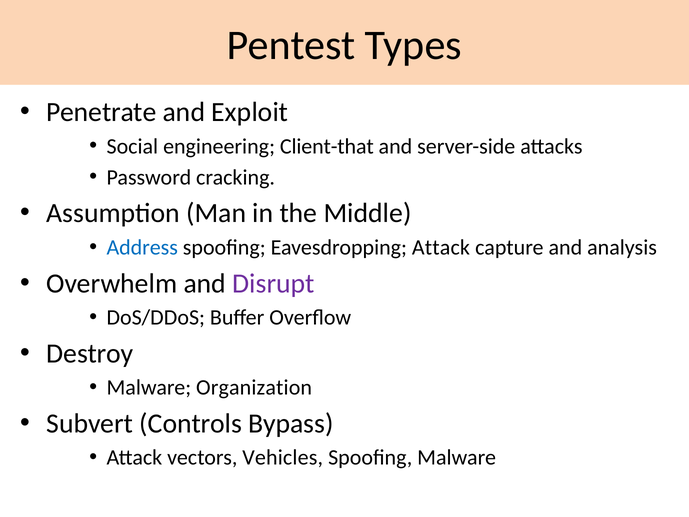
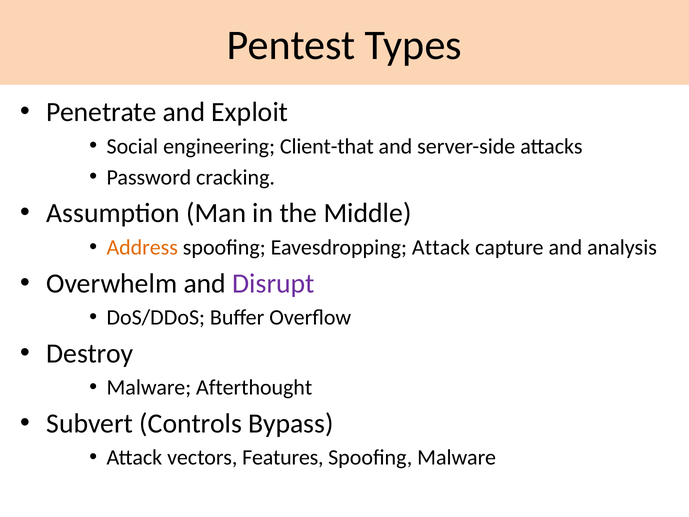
Address colour: blue -> orange (142, 247)
Organization: Organization -> Afterthought (254, 387)
Vehicles: Vehicles -> Features (283, 457)
